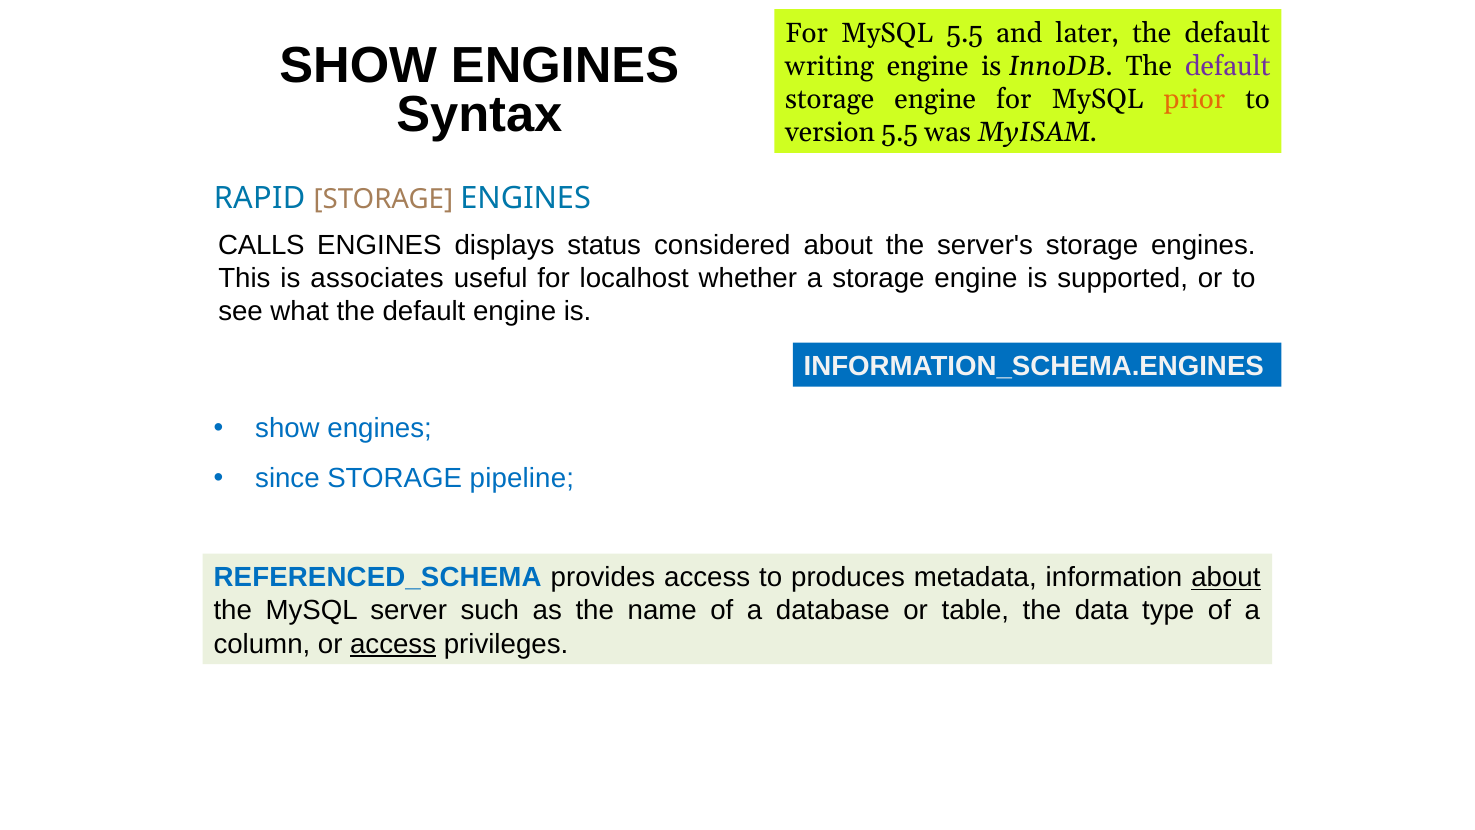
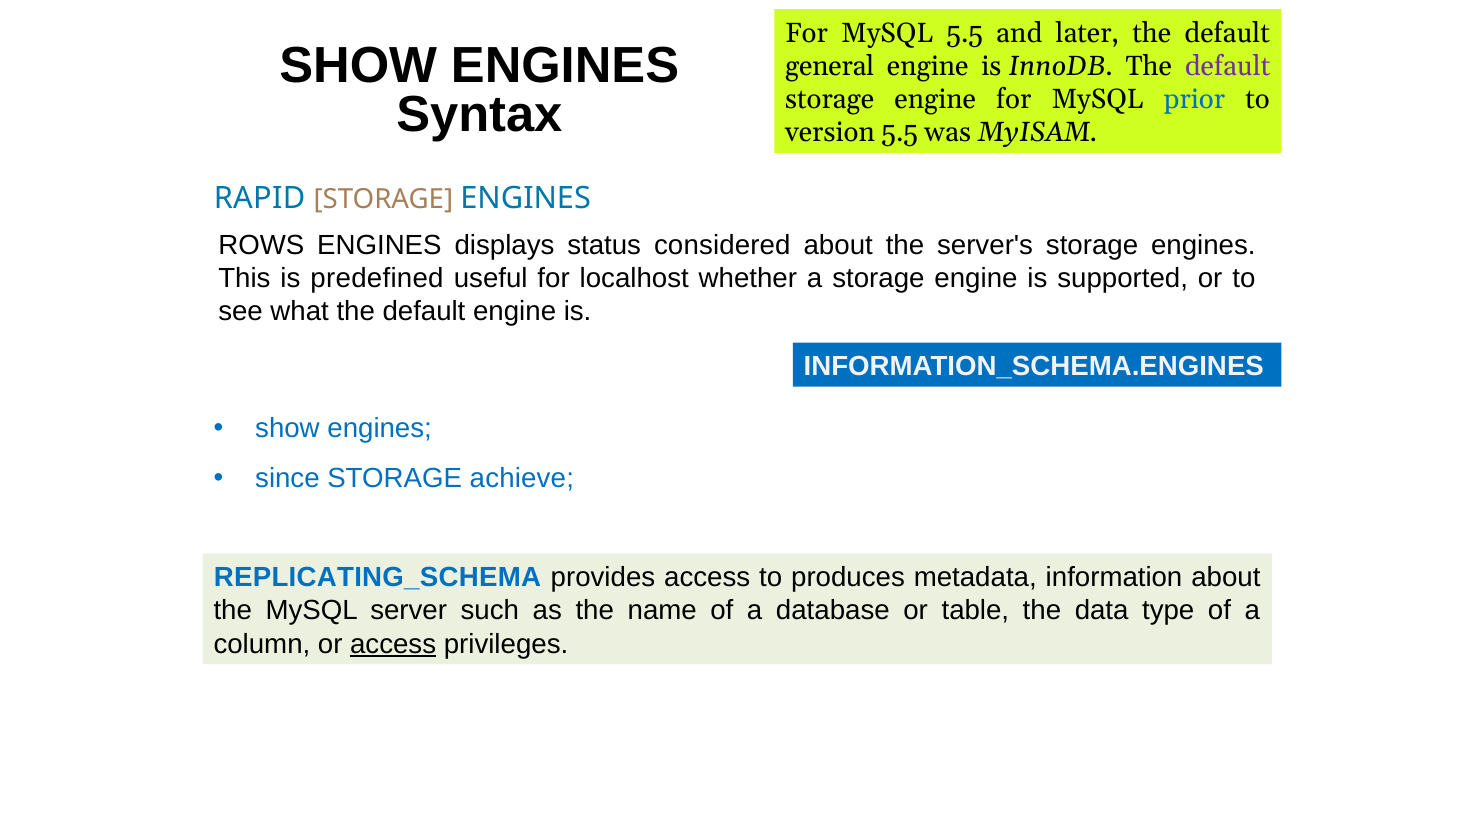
writing: writing -> general (830, 66)
prior colour: orange -> blue (1195, 100)
CALLS: CALLS -> ROWS (261, 245)
associates: associates -> predefined (377, 278)
pipeline: pipeline -> achieve (522, 478)
REFERENCED_SCHEMA: REFERENCED_SCHEMA -> REPLICATING_SCHEMA (377, 577)
about underline: present -> none (1226, 577)
